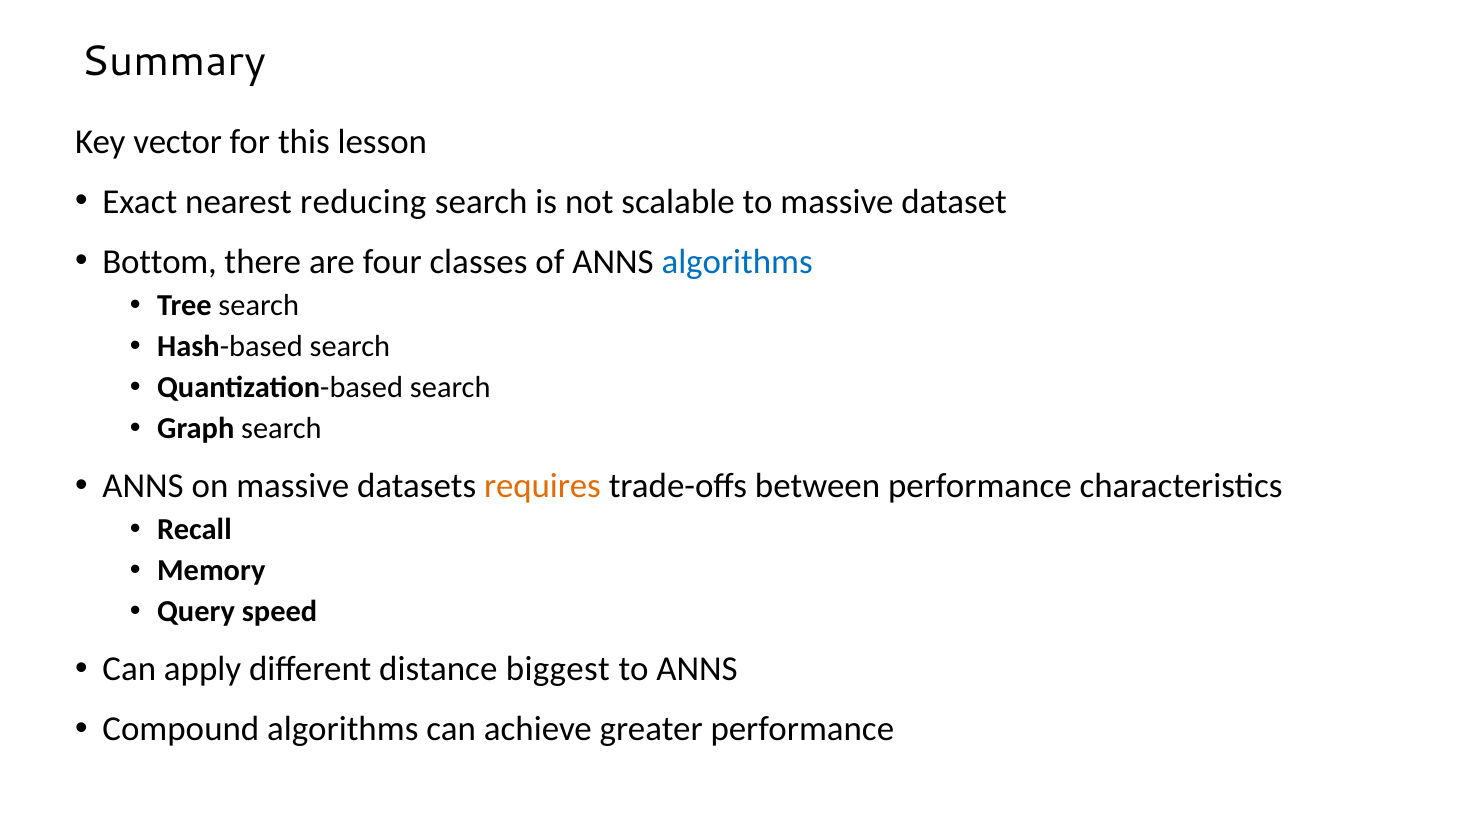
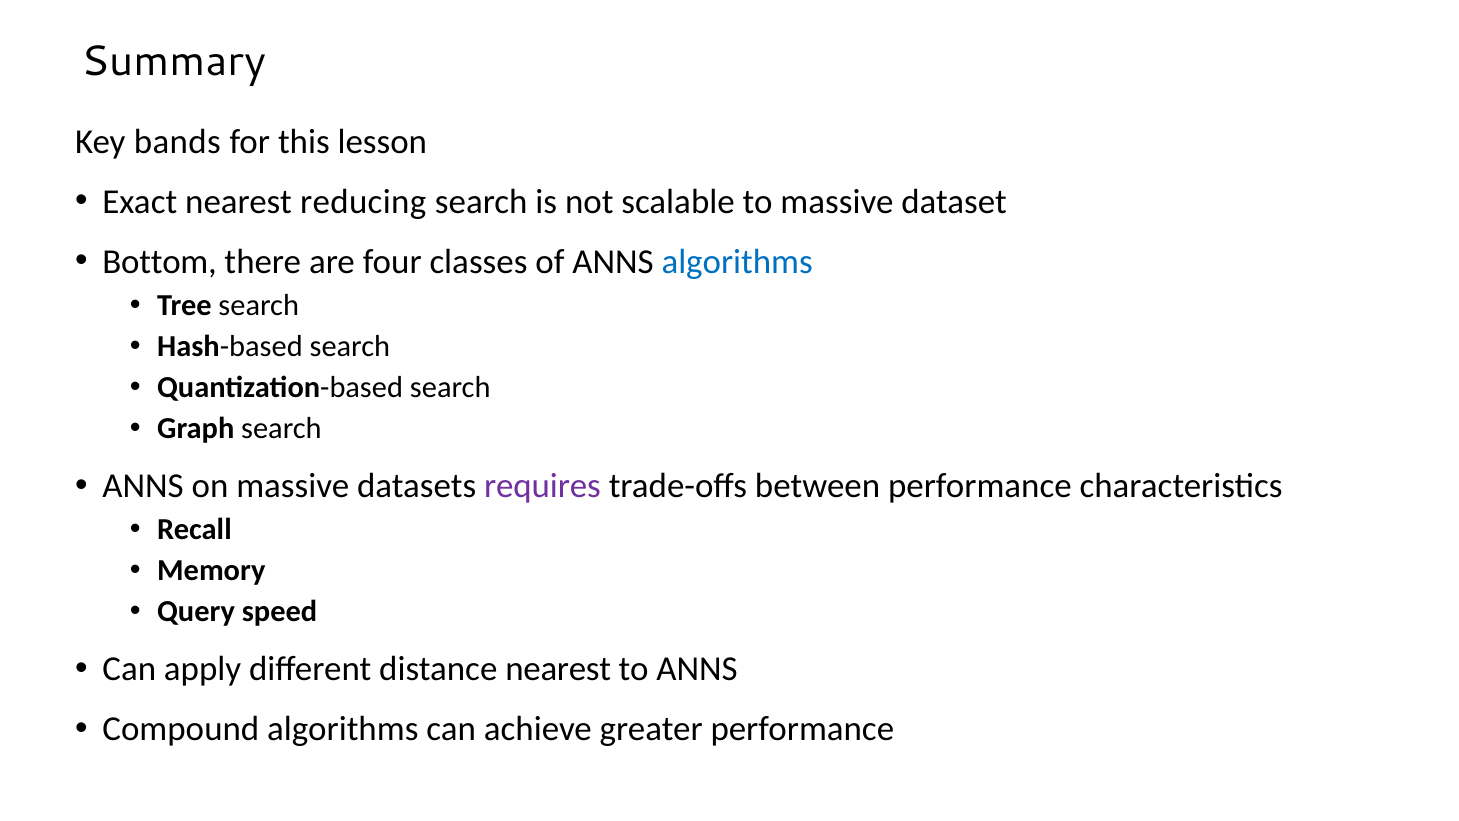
vector: vector -> bands (177, 142)
requires colour: orange -> purple (542, 486)
distance biggest: biggest -> nearest (558, 669)
